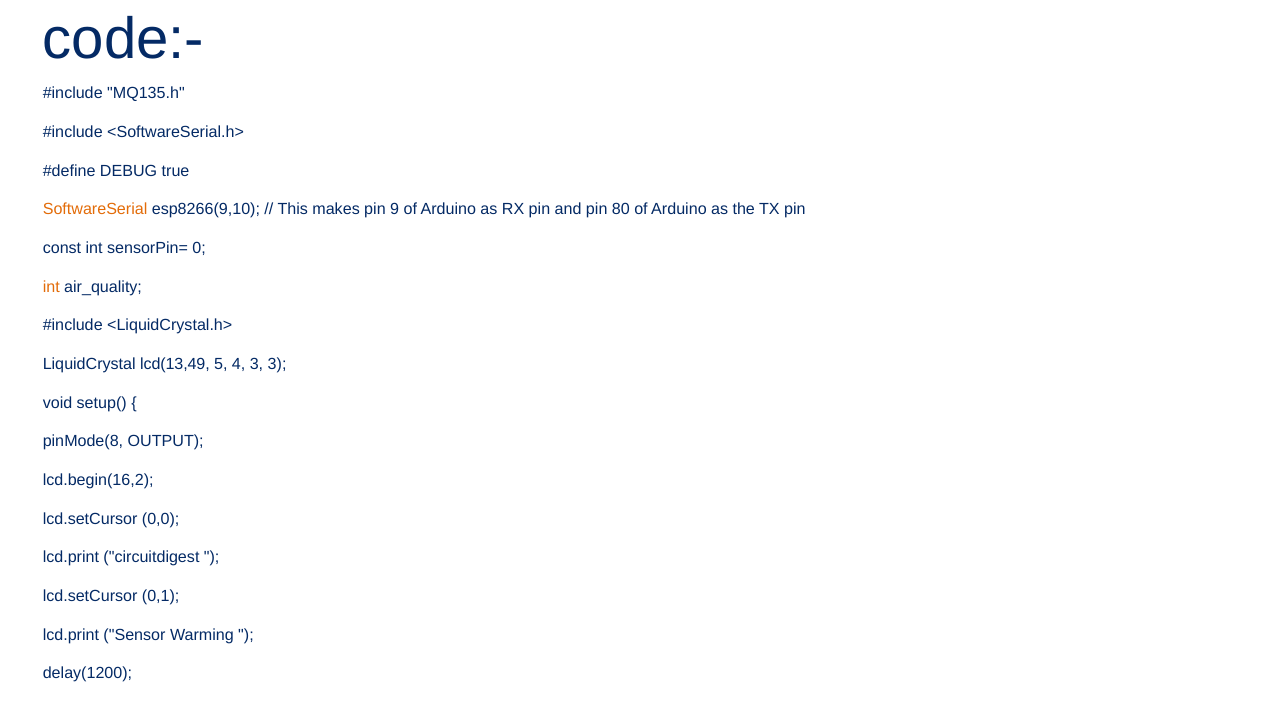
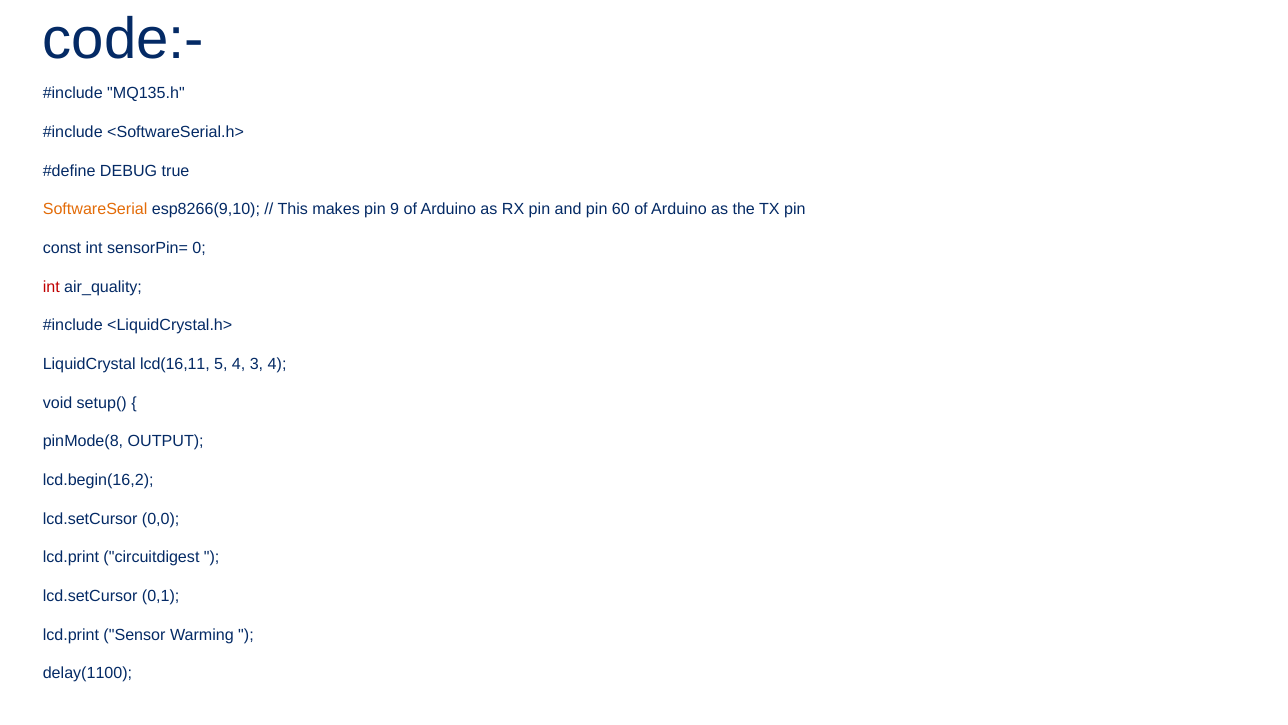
80: 80 -> 60 (621, 209)
int colour: orange -> red (51, 287)
lcd(13,49: lcd(13,49 -> lcd(16,11 (175, 364)
3 3: 3 -> 4 (277, 364)
delay(1200: delay(1200 -> delay(1100 (87, 673)
